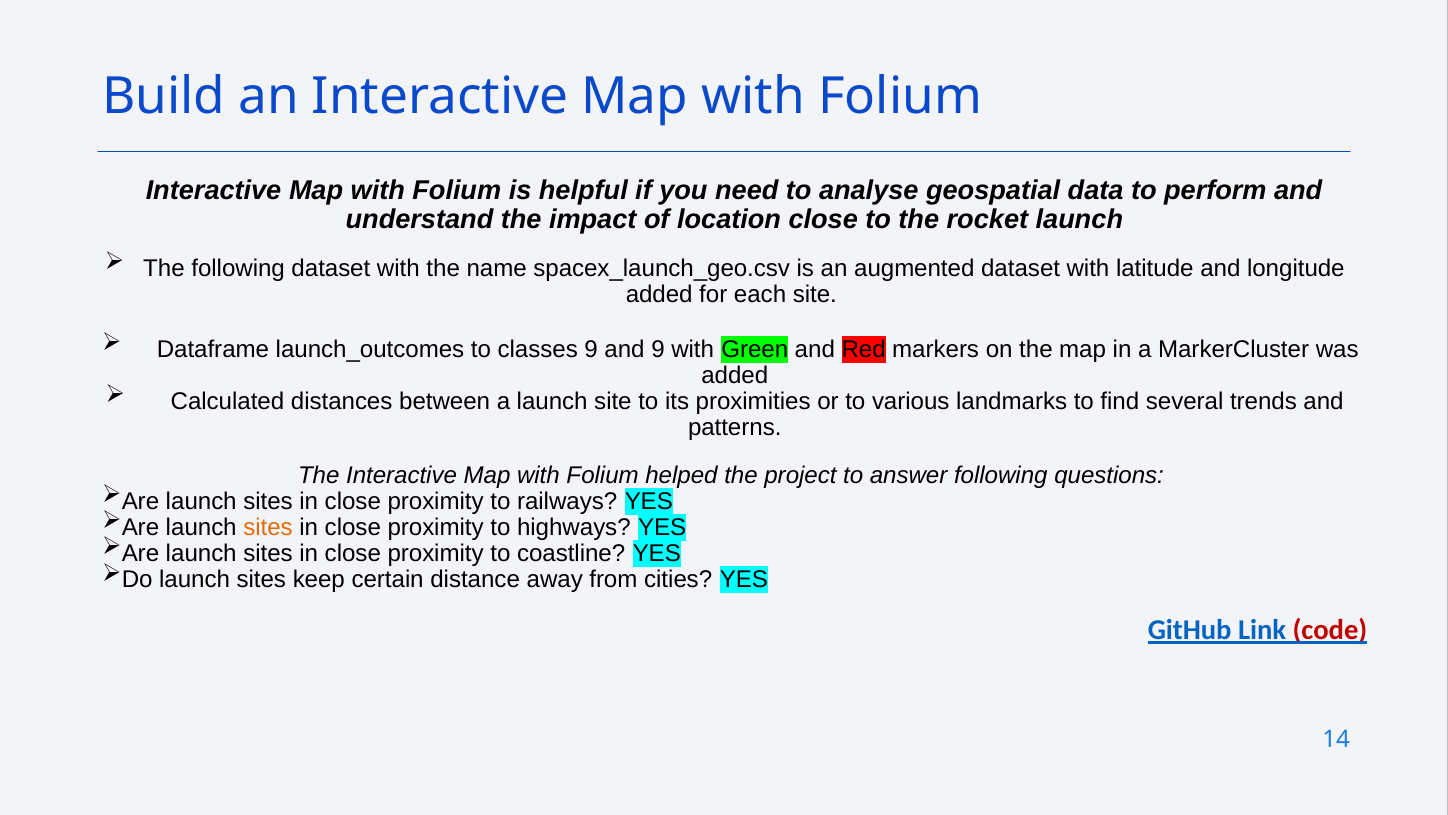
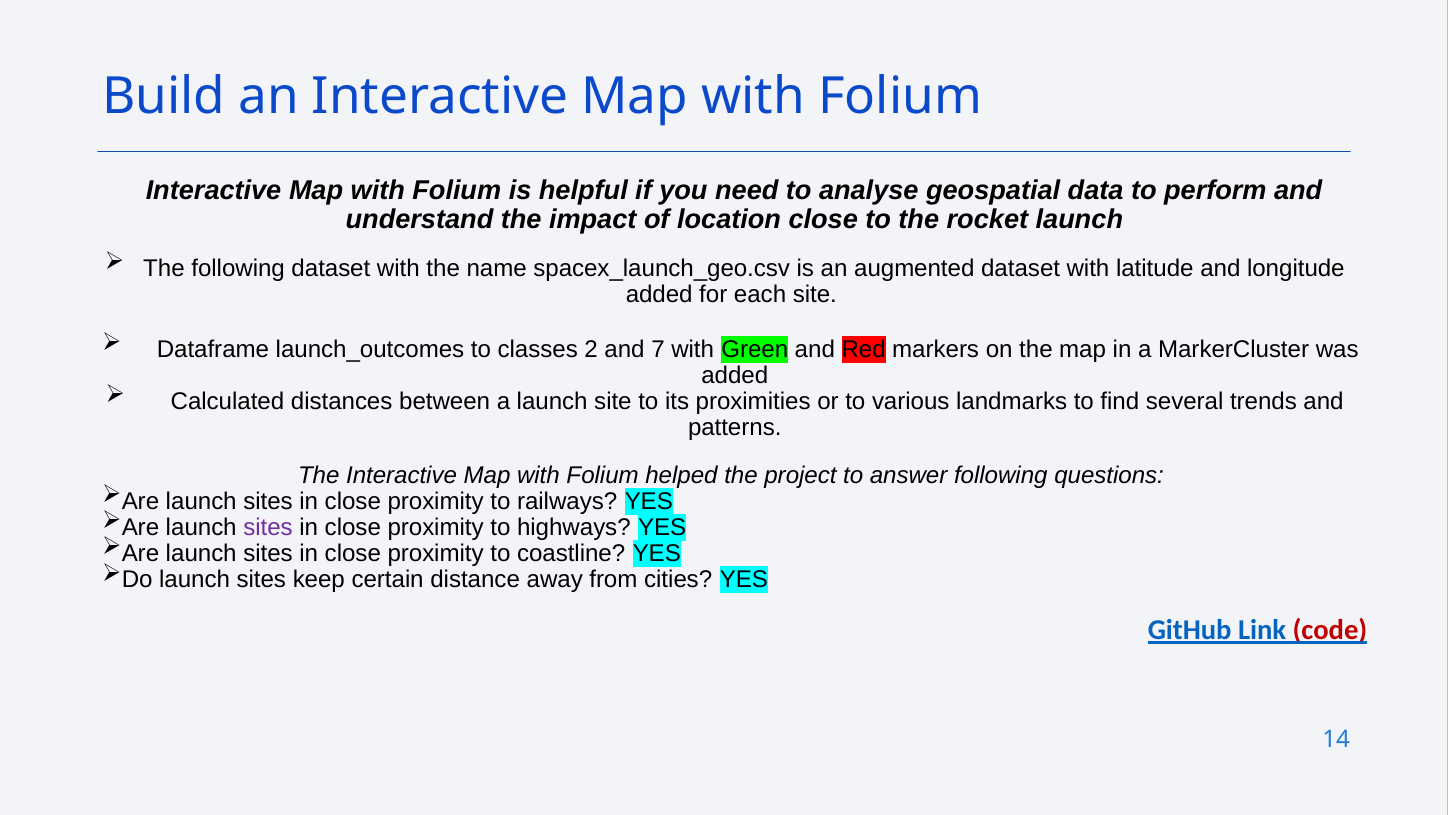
classes 9: 9 -> 2 (591, 349)
and 9: 9 -> 7 (658, 349)
sites colour: orange -> purple (268, 527)
